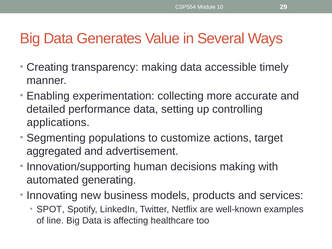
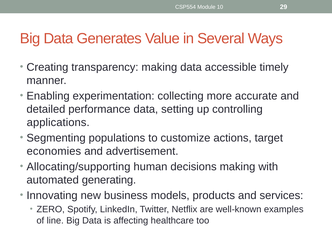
aggregated: aggregated -> economies (54, 151)
Innovation/supporting: Innovation/supporting -> Allocating/supporting (78, 167)
SPOT: SPOT -> ZERO (51, 209)
